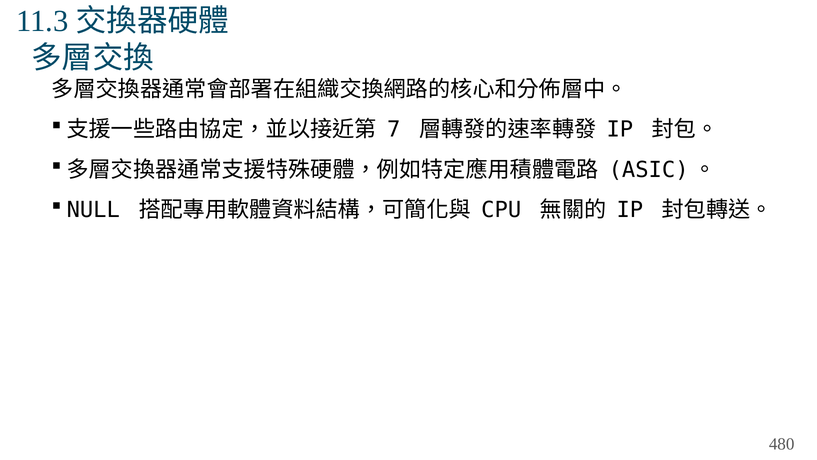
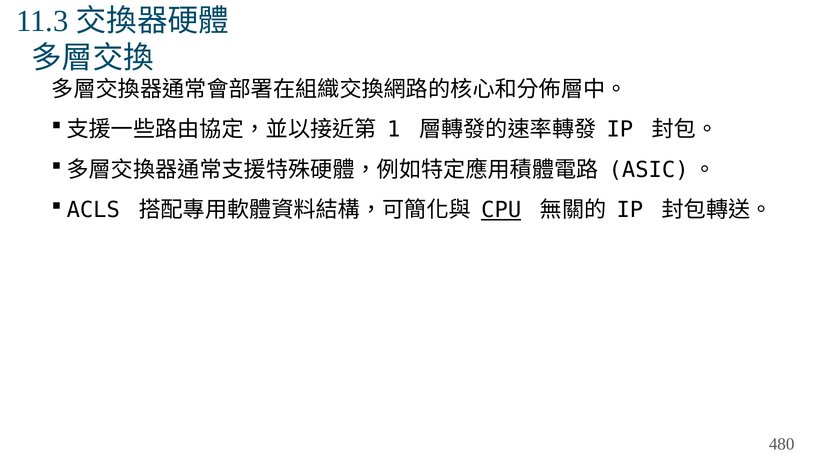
7: 7 -> 1 (394, 130)
NULL: NULL -> ACLS (93, 210)
CPU underline: none -> present (501, 210)
